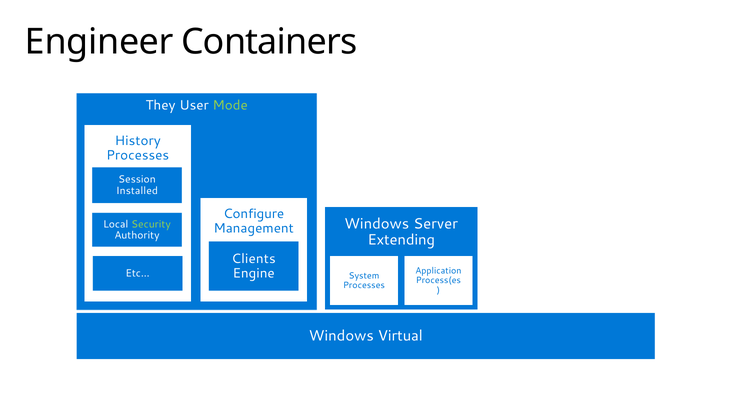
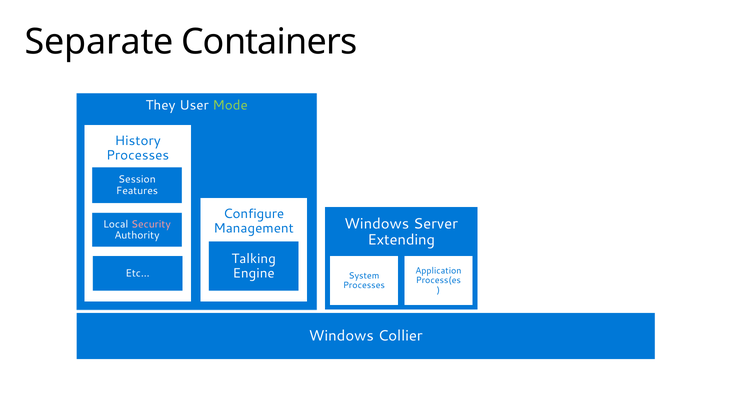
Engineer: Engineer -> Separate (99, 42)
Installed: Installed -> Features (137, 191)
Security colour: light green -> pink (151, 224)
Clients: Clients -> Talking (254, 259)
Virtual: Virtual -> Collier (400, 336)
